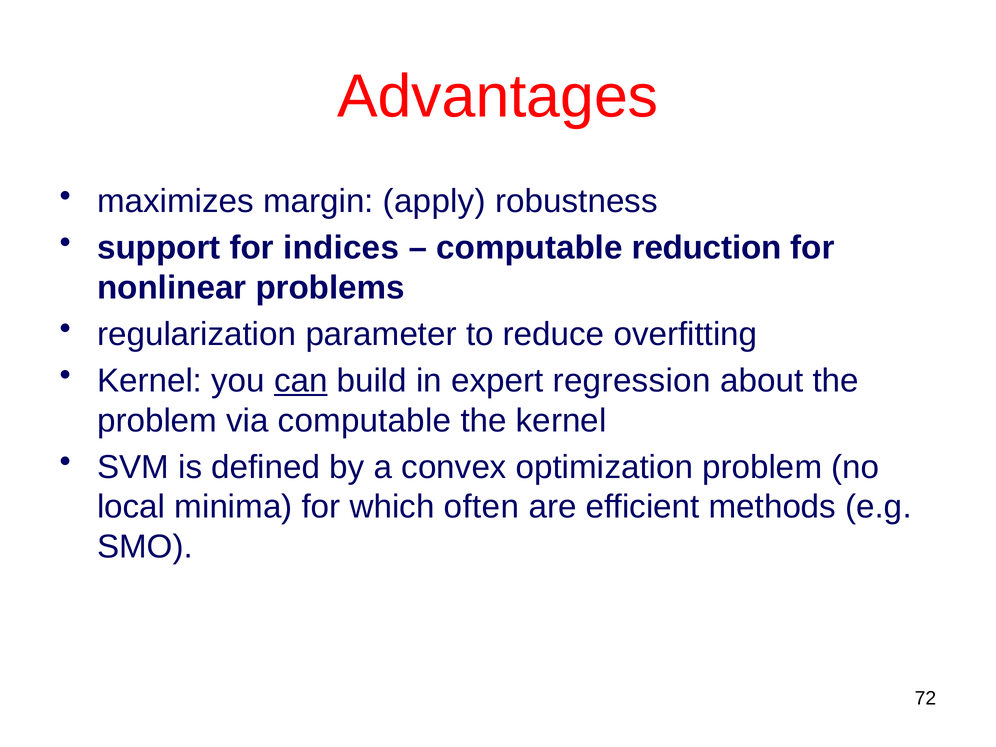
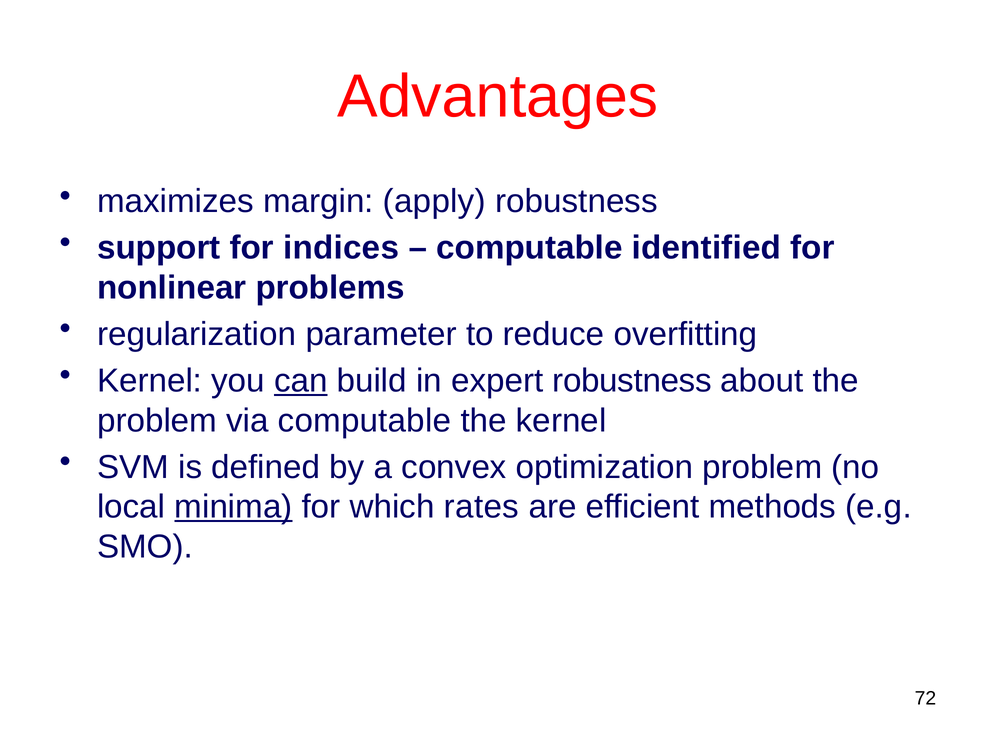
reduction: reduction -> identified (706, 248)
expert regression: regression -> robustness (632, 381)
minima underline: none -> present (234, 507)
often: often -> rates (481, 507)
